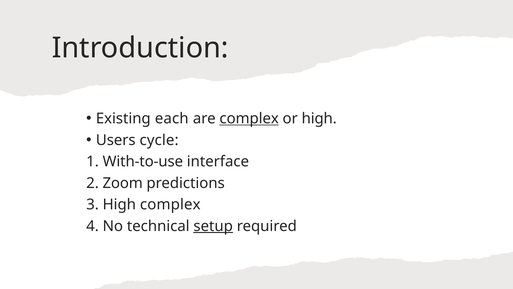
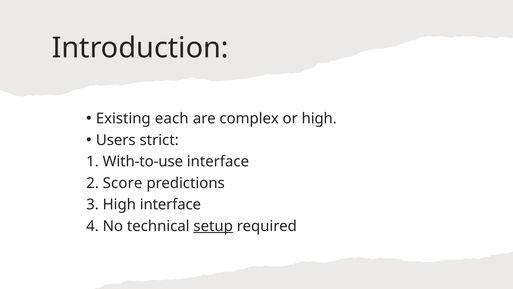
complex underline: present -> none (249, 118)
cycle: cycle -> strict (159, 140)
Zoom: Zoom -> Score (123, 183)
High complex: complex -> interface (170, 204)
